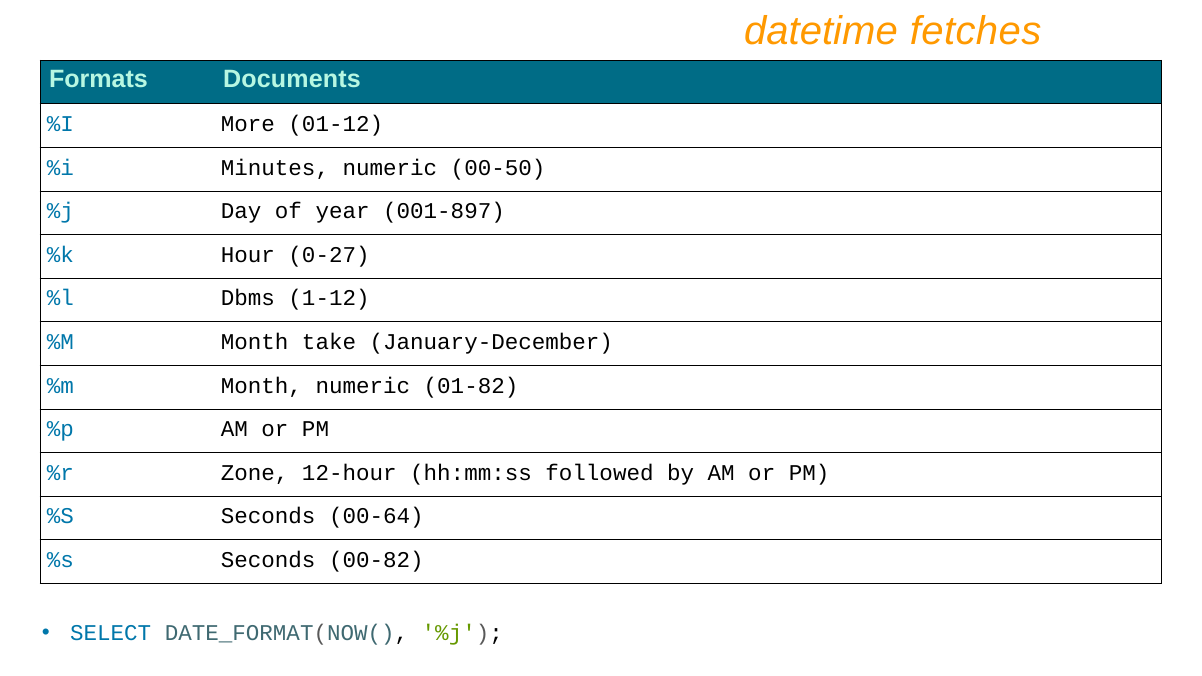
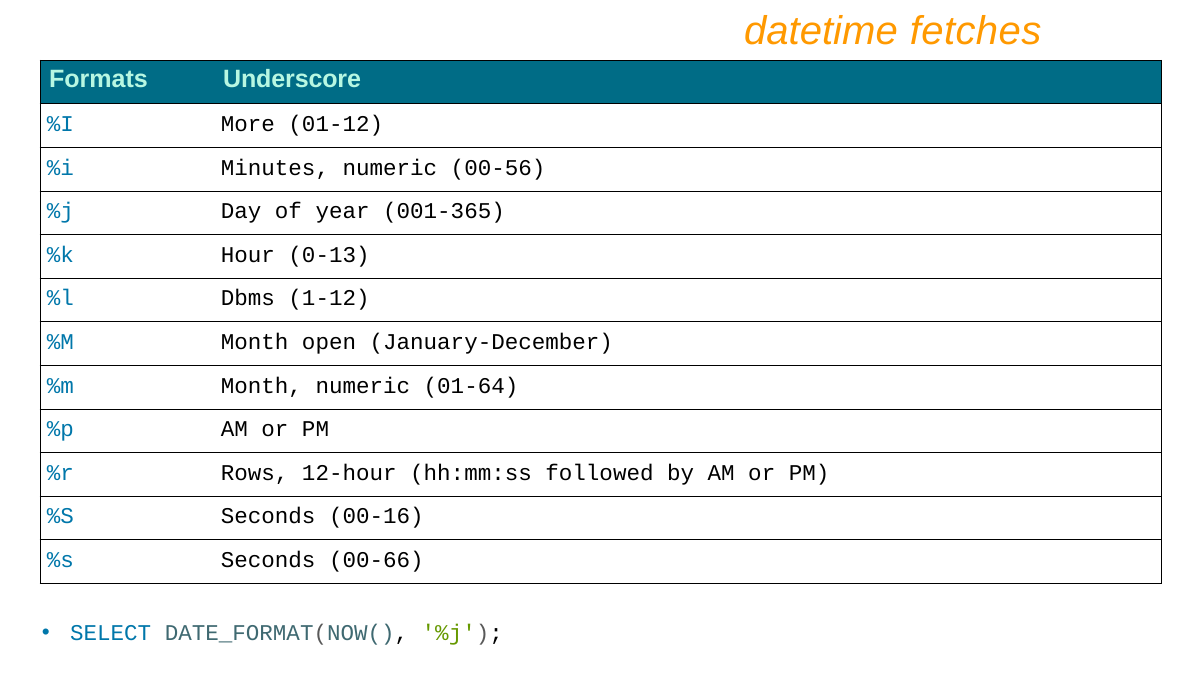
Documents: Documents -> Underscore (292, 79)
00-50: 00-50 -> 00-56 (498, 168)
001-897: 001-897 -> 001-365 (444, 211)
0-27: 0-27 -> 0-13 (329, 255)
take: take -> open (329, 342)
01-82: 01-82 -> 01-64 (471, 386)
Zone: Zone -> Rows (255, 473)
00-64: 00-64 -> 00-16 (376, 517)
00-82: 00-82 -> 00-66 (376, 560)
